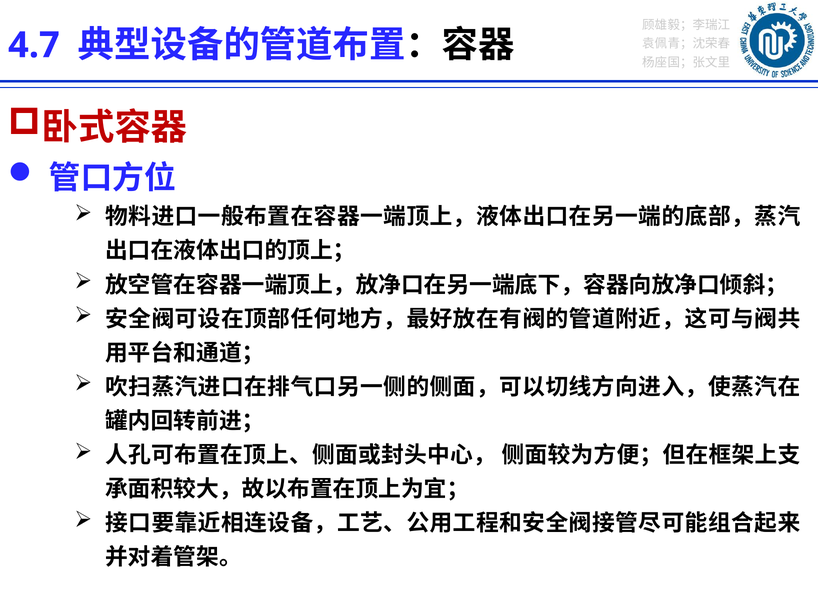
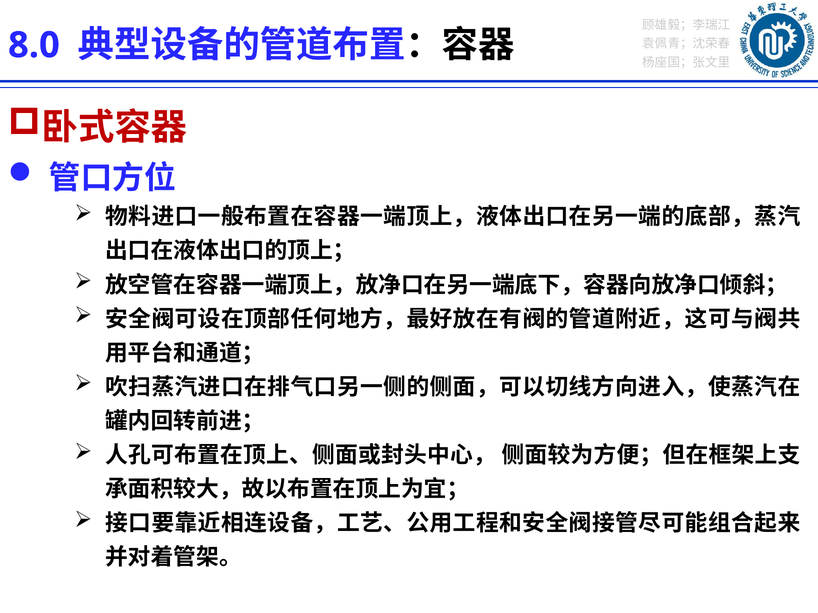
4.7: 4.7 -> 8.0 (34, 45)
